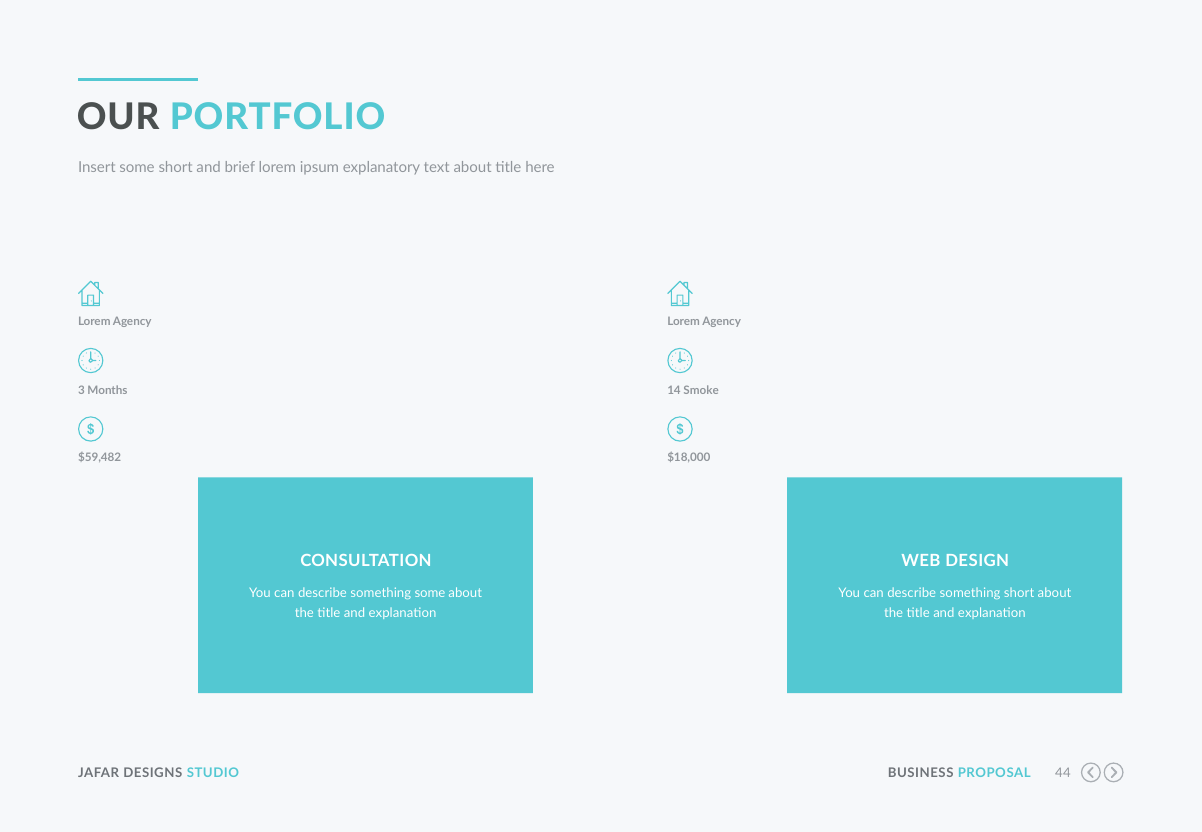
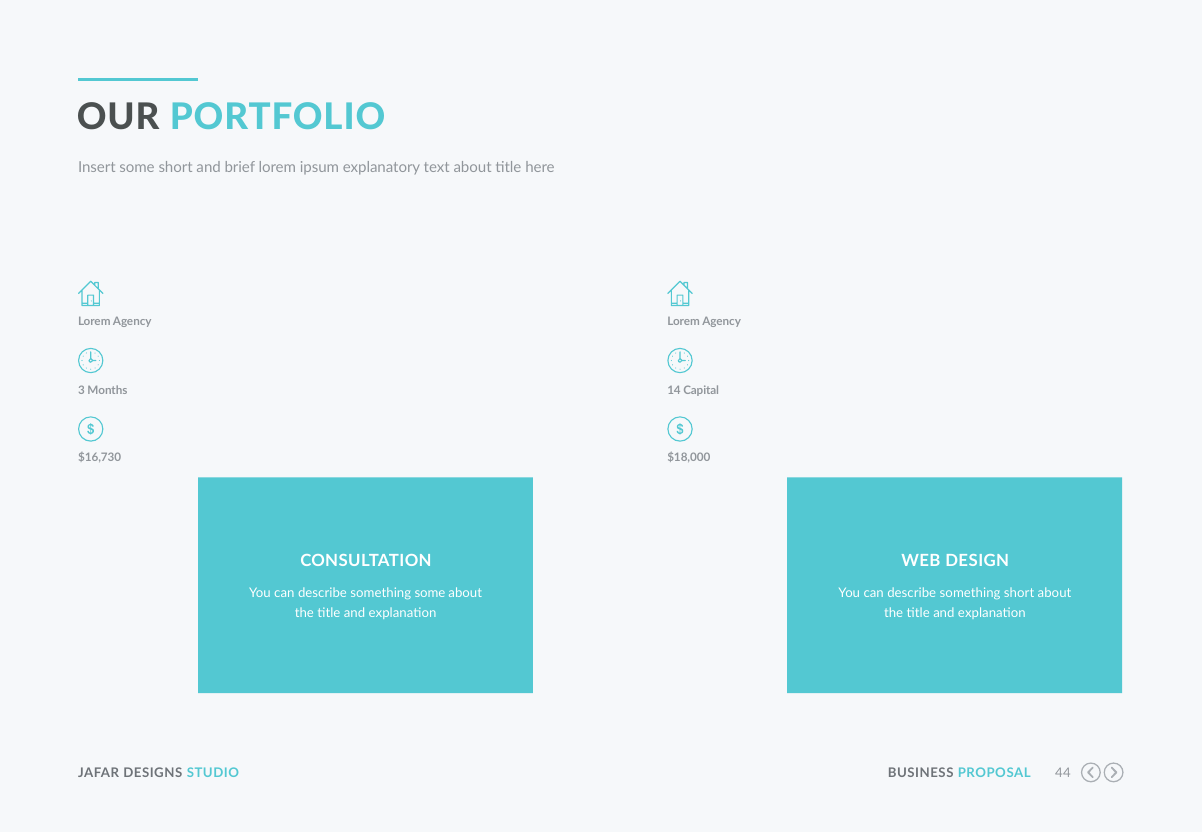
Smoke: Smoke -> Capital (701, 391)
$59,482: $59,482 -> $16,730 (100, 458)
